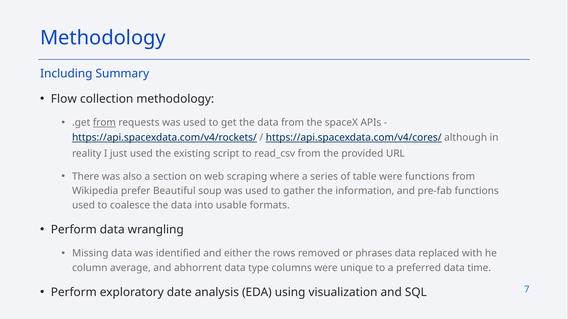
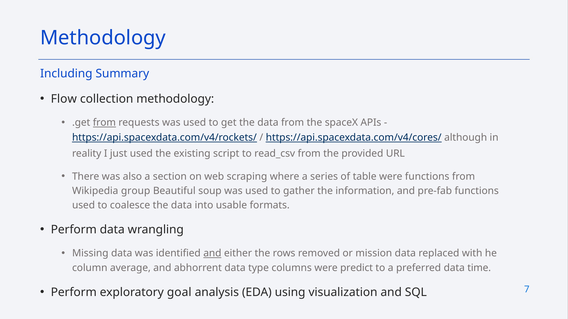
prefer: prefer -> group (136, 191)
and underline: none -> present (212, 254)
phrases: phrases -> mission (374, 254)
unique: unique -> predict (357, 268)
date: date -> goal (179, 293)
